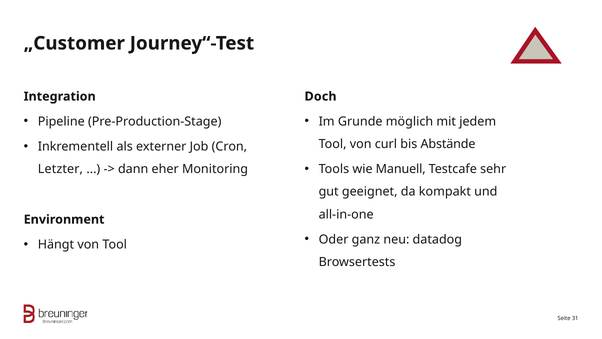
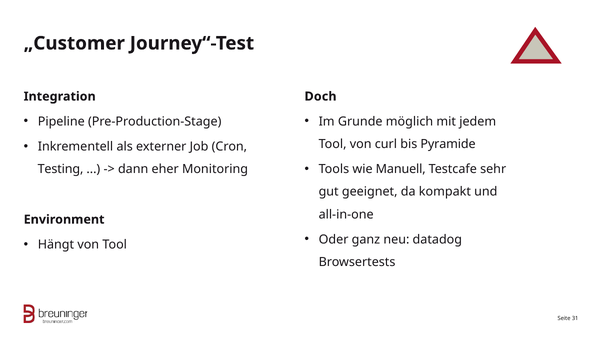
Abstände: Abstände -> Pyramide (448, 144)
Letzter: Letzter -> Testing (61, 169)
